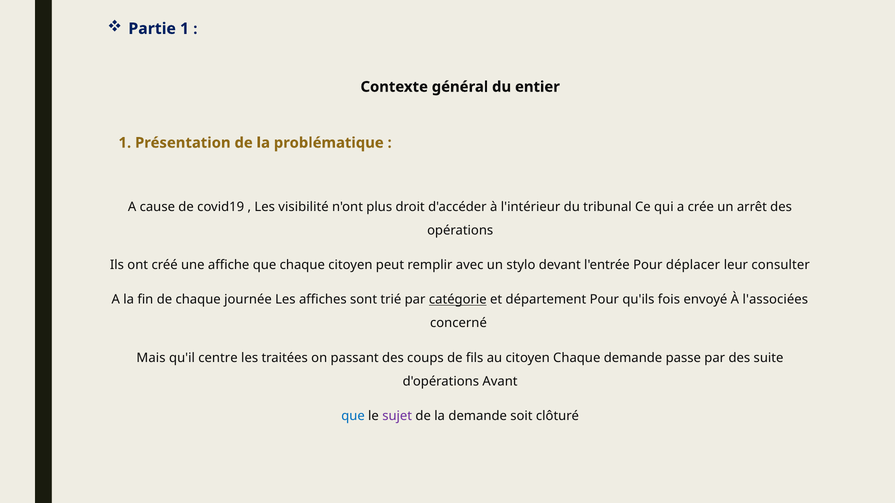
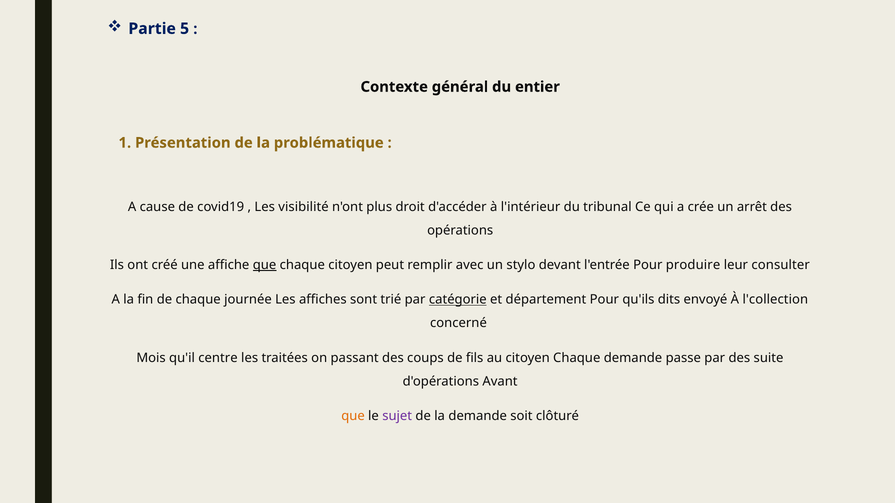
Partie 1: 1 -> 5 (185, 29)
que underline: none -> present (265, 265)
déplacer: déplacer -> produire (693, 265)
fois: fois -> dits (669, 300)
l'associées: l'associées -> l'collection (775, 300)
Mais: Mais -> Mois (151, 358)
que colour: blue -> orange (353, 416)
